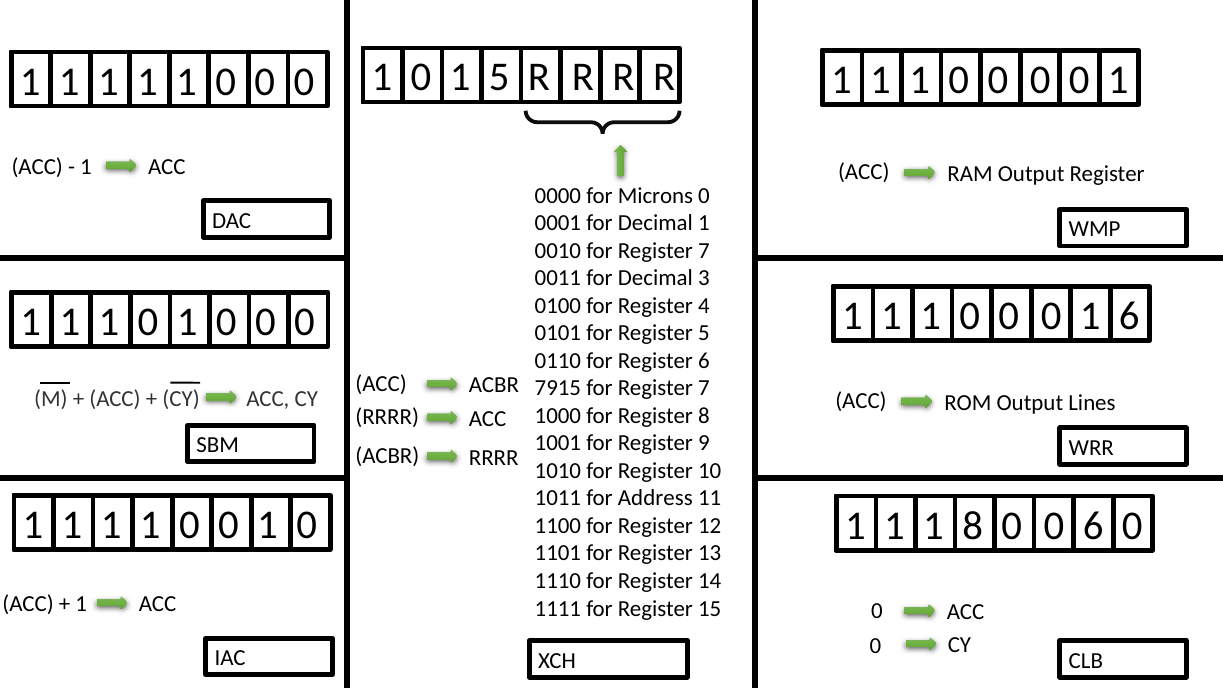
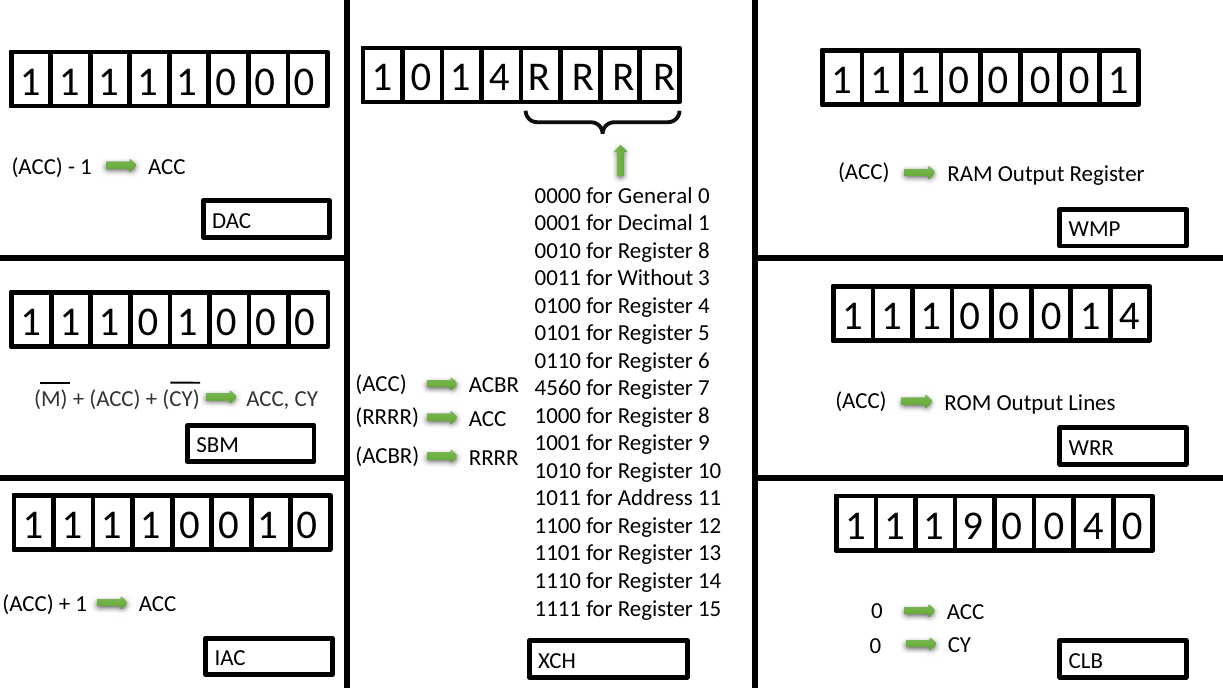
1 0 1 5: 5 -> 4 (499, 77)
Microns: Microns -> General (655, 196)
0010 for Register 7: 7 -> 8 (704, 251)
0011 for Decimal: Decimal -> Without (656, 278)
0 0 1 6: 6 -> 4 (1129, 316)
7915: 7915 -> 4560 (558, 388)
1 8: 8 -> 9 (973, 526)
0 6: 6 -> 4 (1093, 526)
